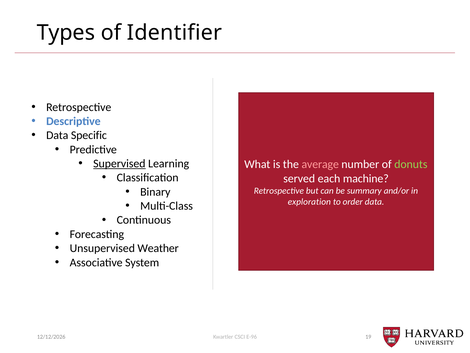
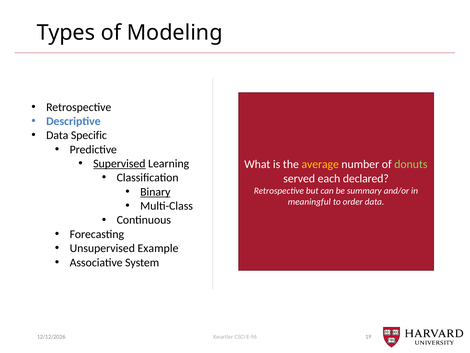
Identifier: Identifier -> Modeling (175, 33)
average colour: pink -> yellow (320, 164)
machine: machine -> declared (366, 178)
Binary underline: none -> present (155, 192)
exploration: exploration -> meaningful (309, 202)
Weather: Weather -> Example (158, 248)
